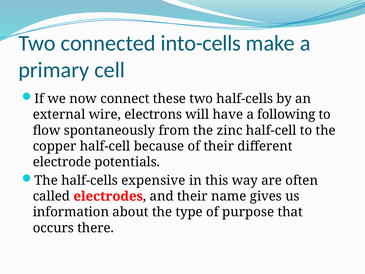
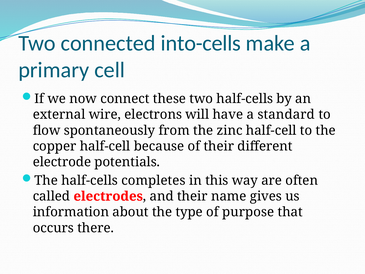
following: following -> standard (286, 114)
expensive: expensive -> completes (153, 180)
